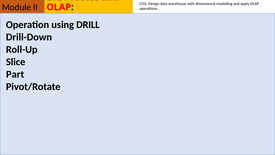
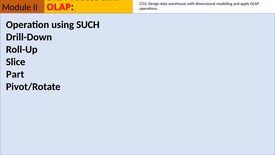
DRILL: DRILL -> SUCH (88, 25)
